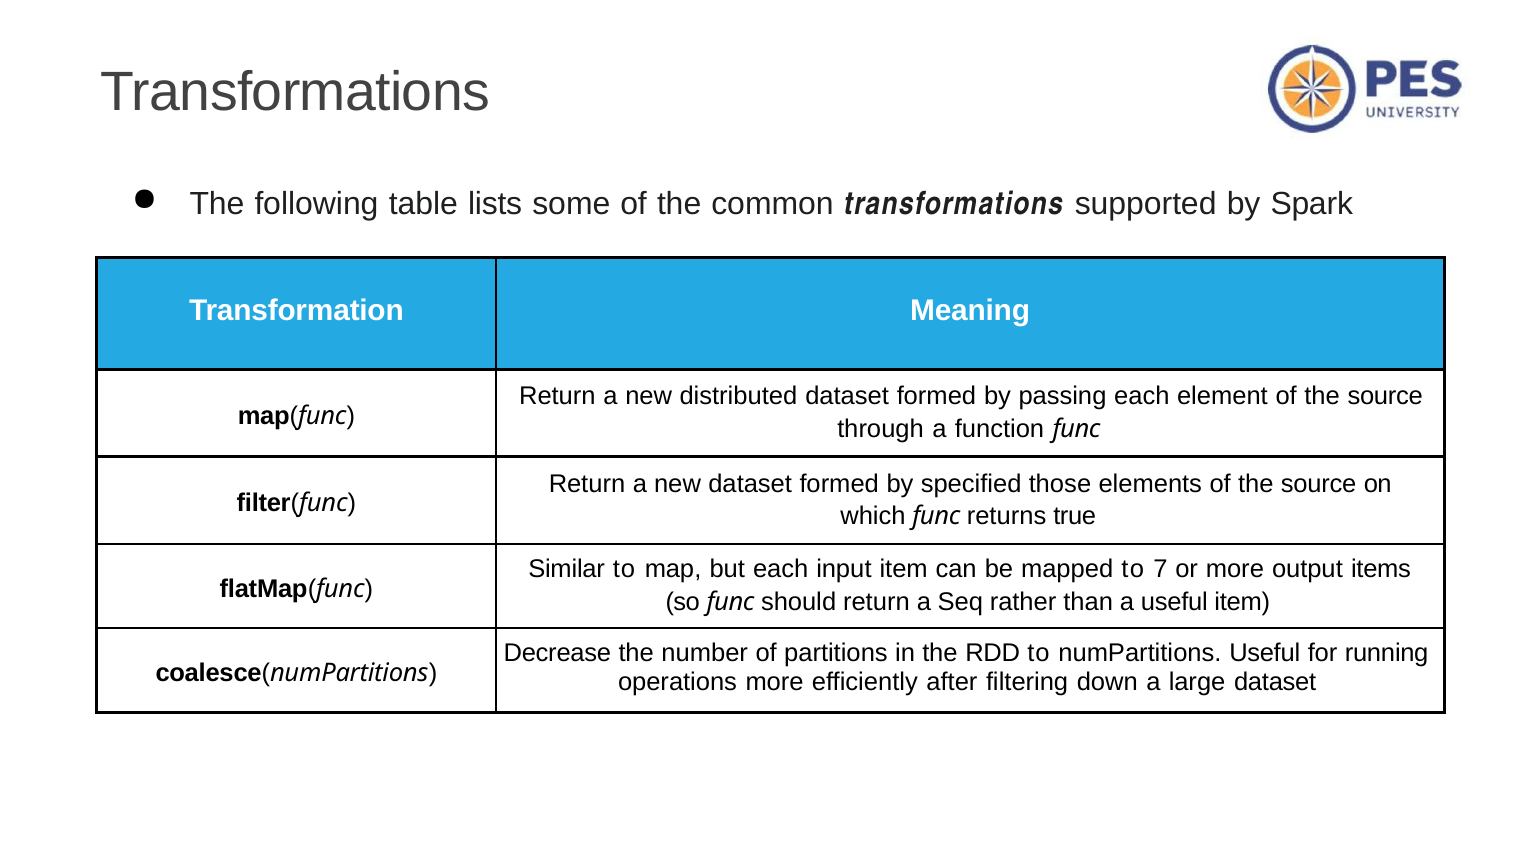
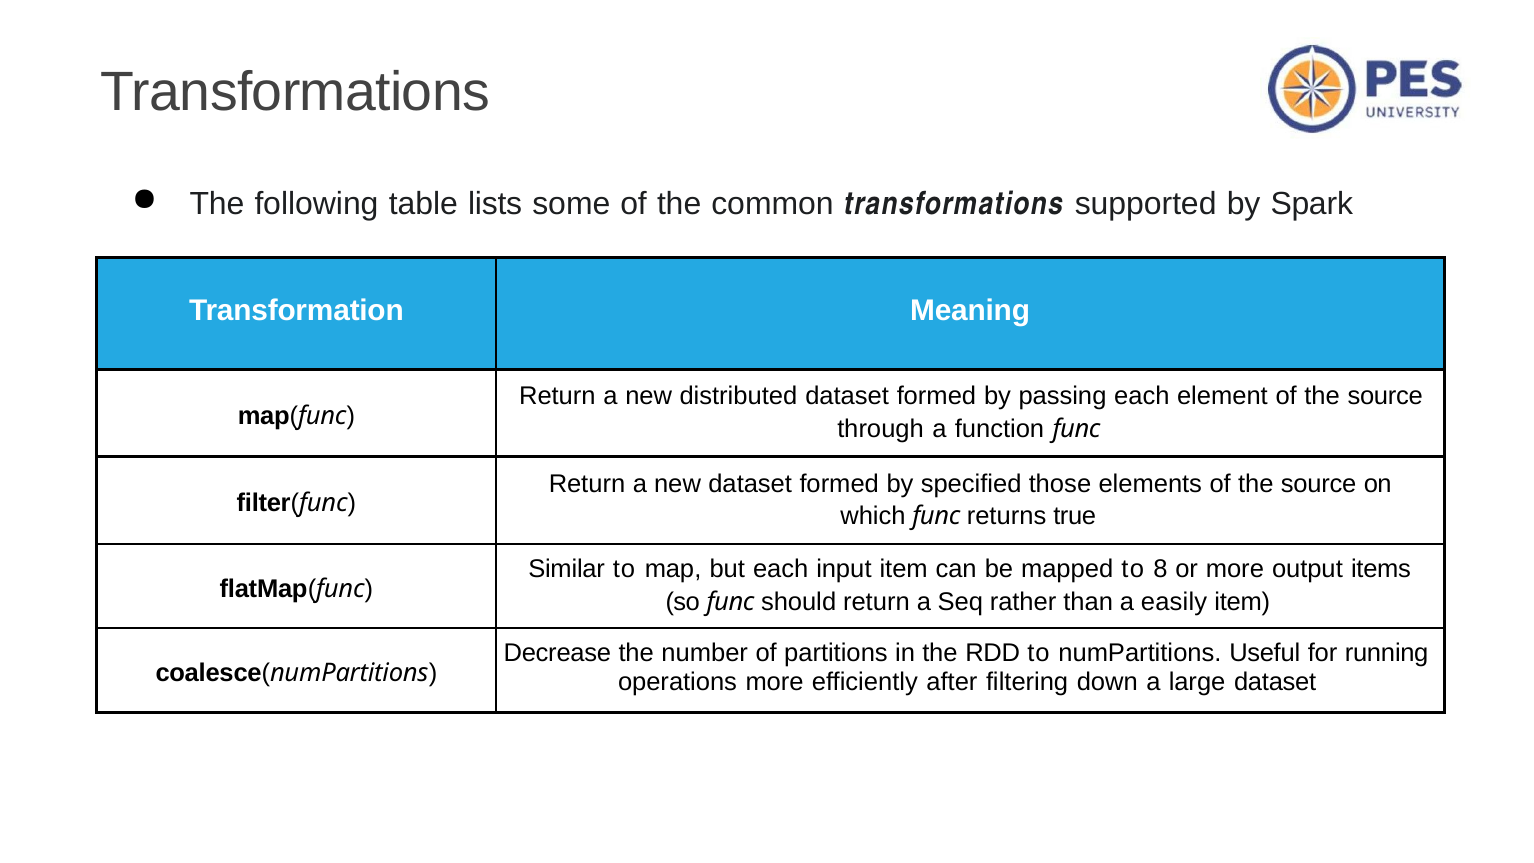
7: 7 -> 8 (1160, 569)
a useful: useful -> easily (1174, 602)
